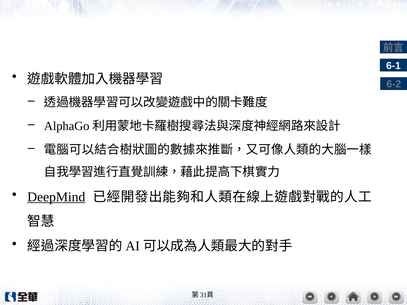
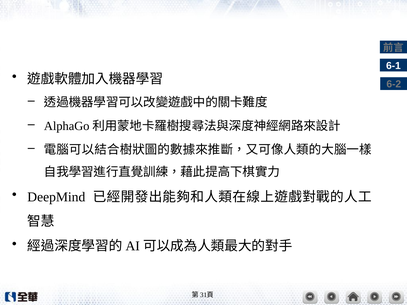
DeepMind underline: present -> none (56, 197)
